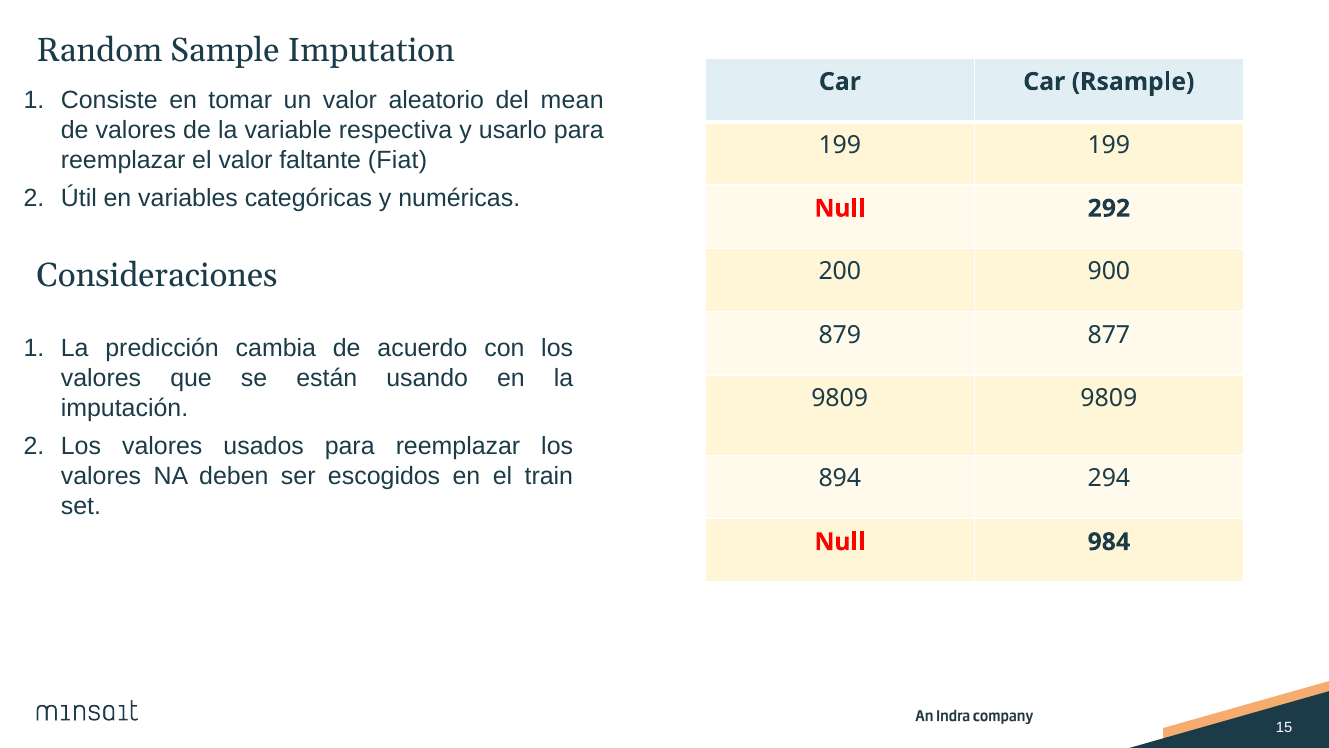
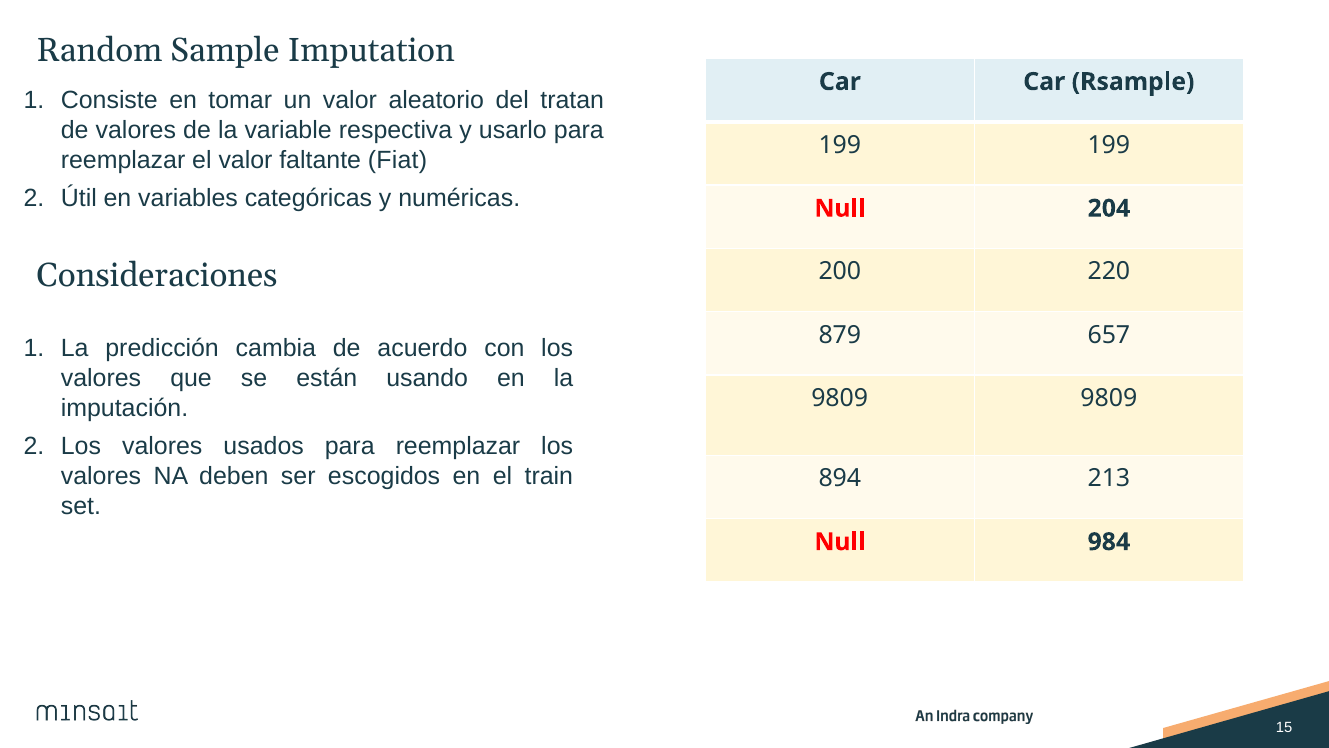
mean: mean -> tratan (572, 100)
292: 292 -> 204 (1109, 208)
900: 900 -> 220 (1109, 272)
877: 877 -> 657 (1109, 335)
294: 294 -> 213 (1109, 478)
